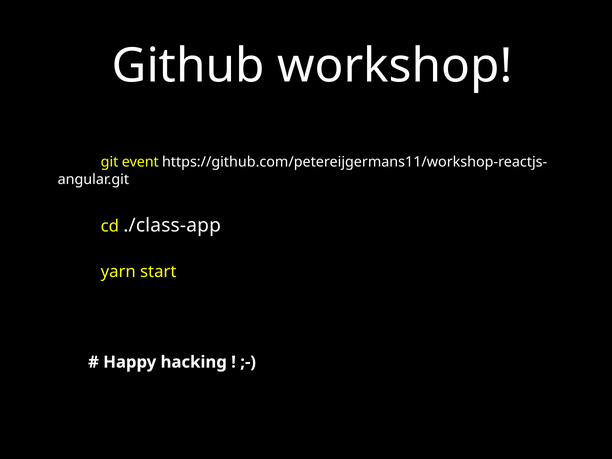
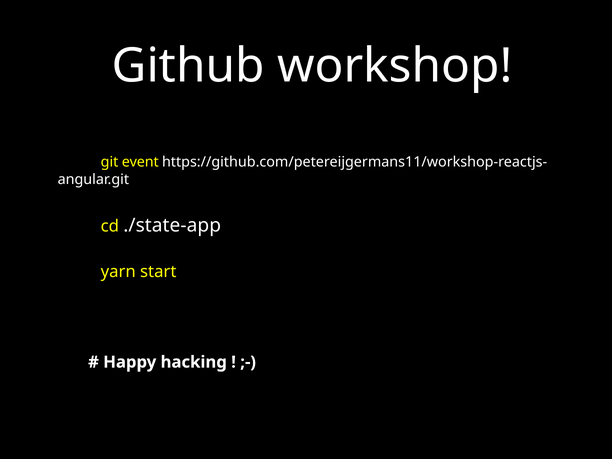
./class-app: ./class-app -> ./state-app (172, 225)
